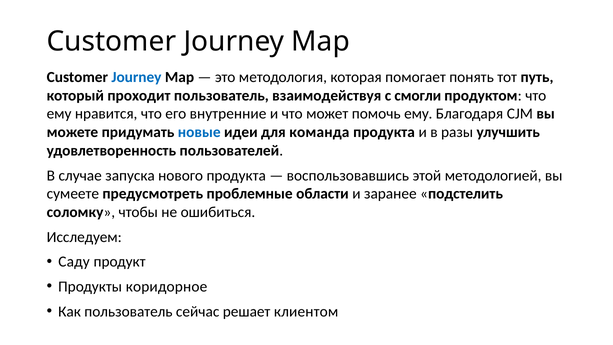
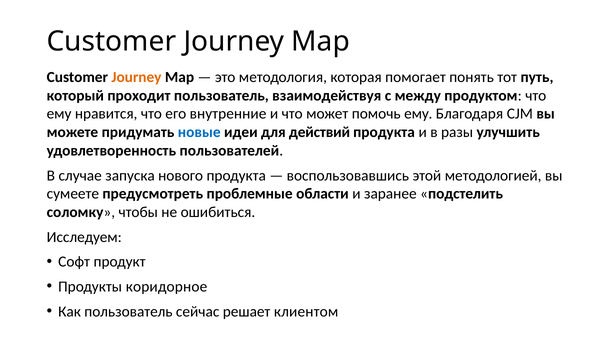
Journey colour: blue -> orange (136, 77)
смогли: смогли -> между (418, 95)
команда: команда -> действий (320, 132)
Саду: Саду -> Софт (74, 262)
